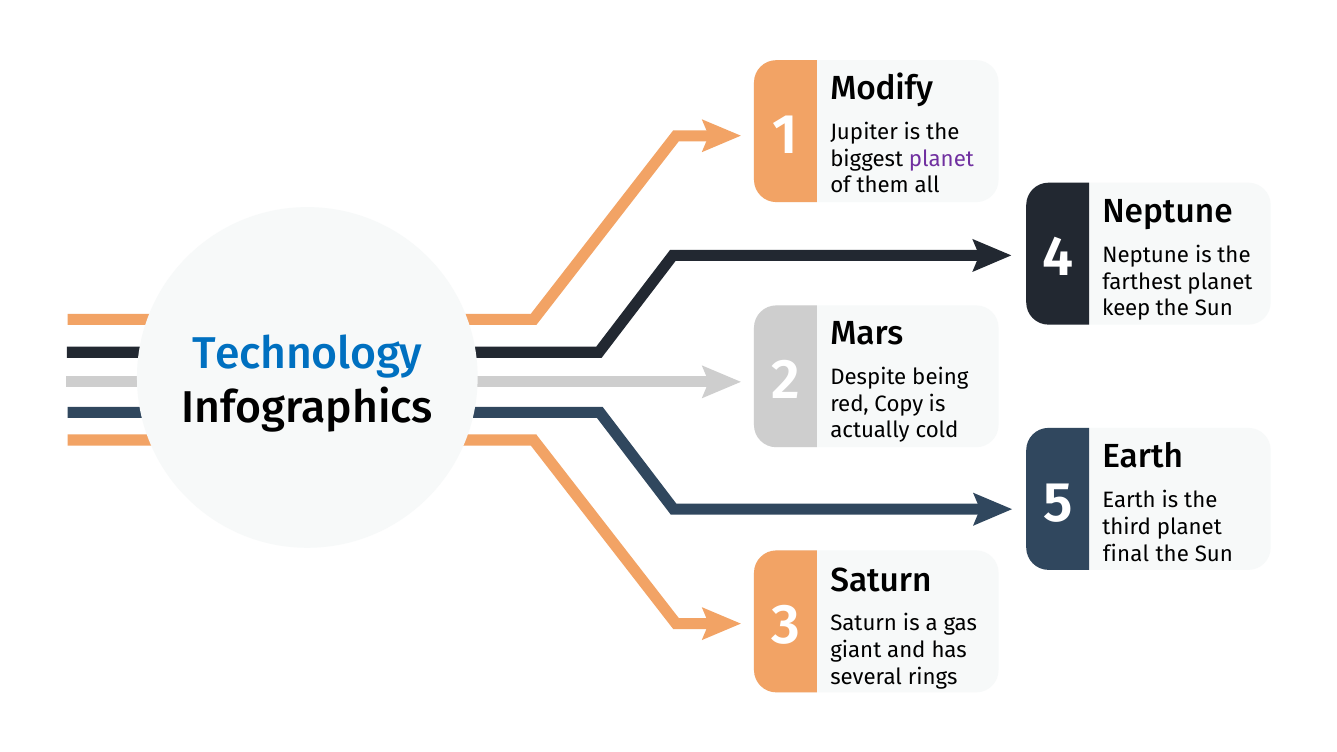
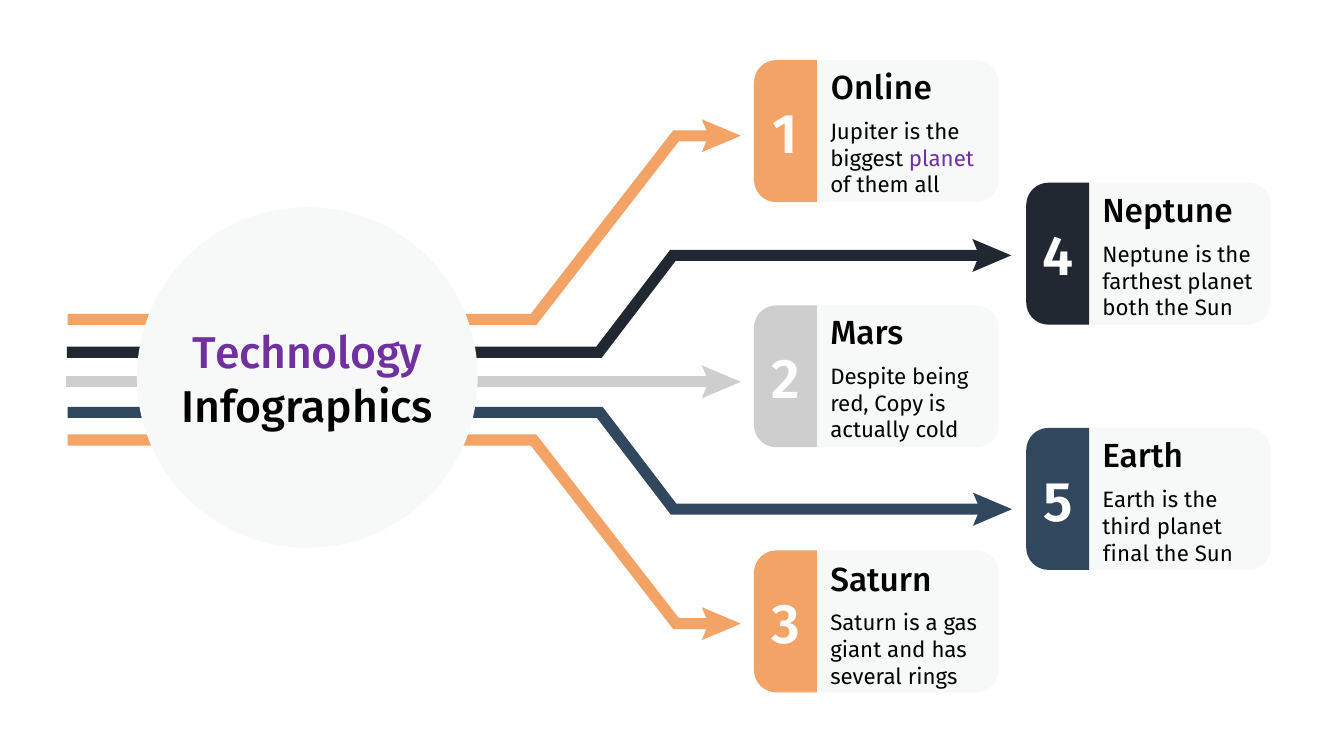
Modify: Modify -> Online (881, 89)
keep: keep -> both (1126, 309)
Technology colour: blue -> purple (307, 354)
